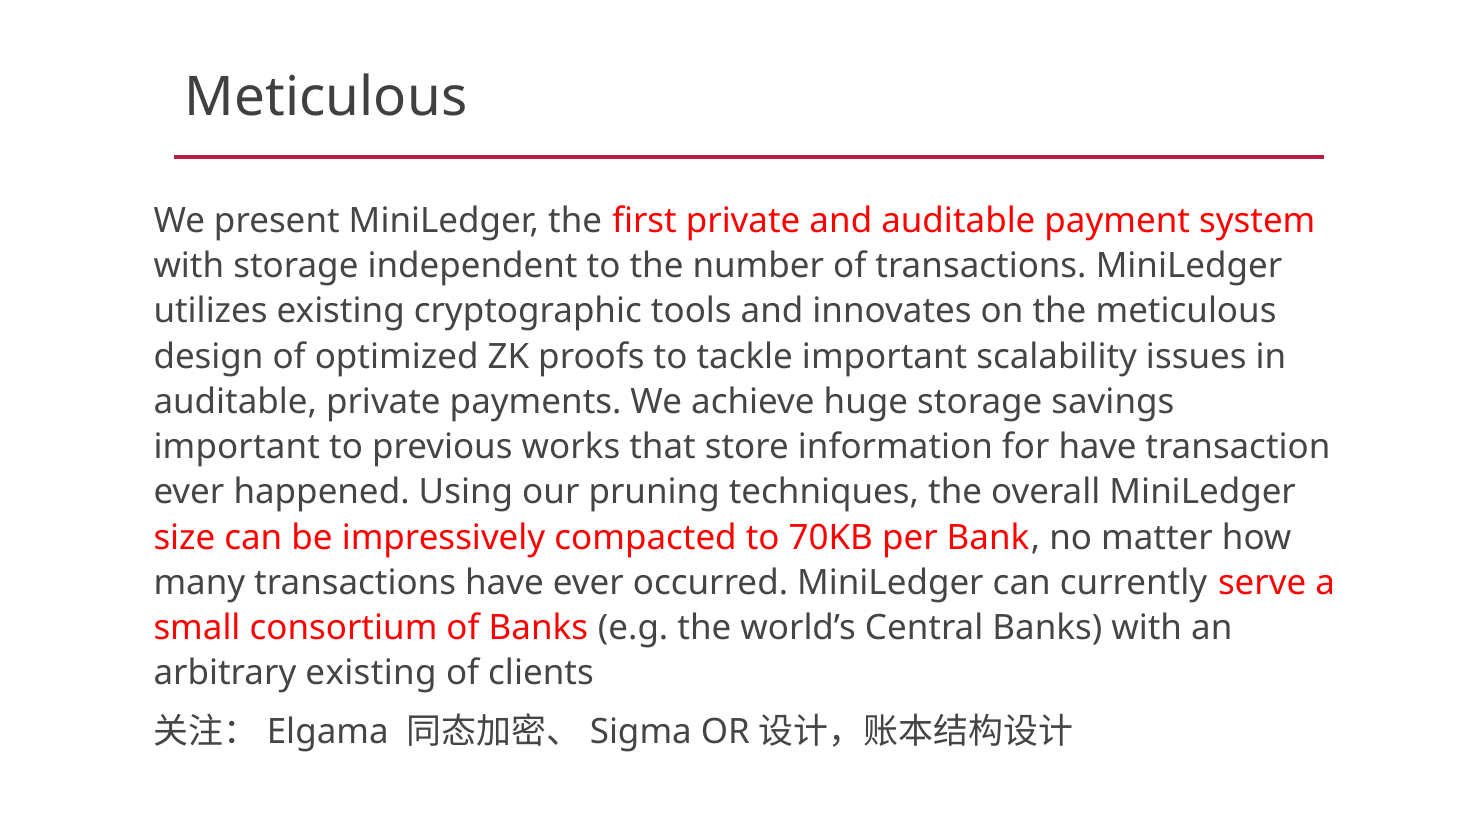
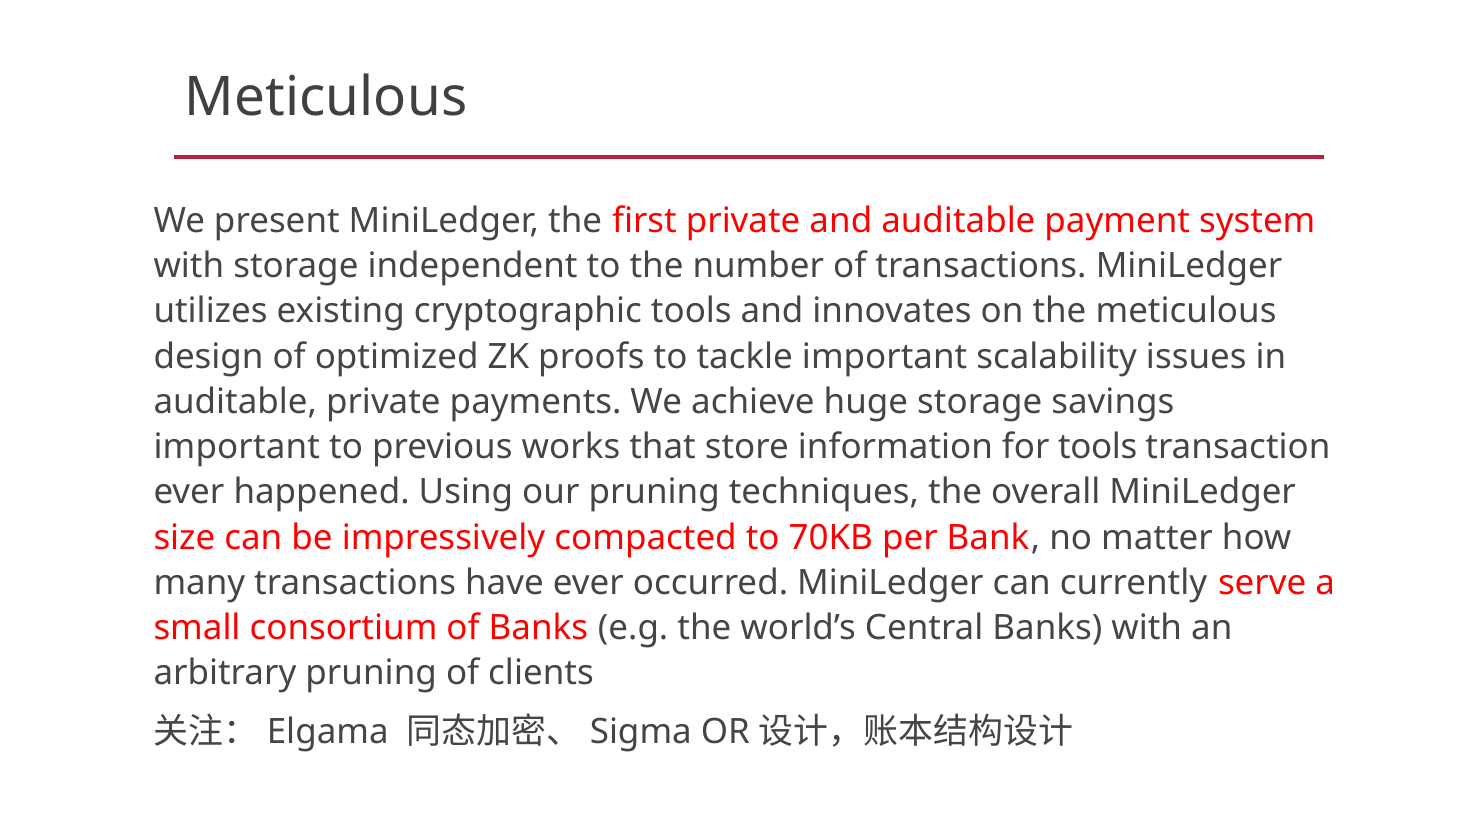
for have: have -> tools (1098, 447)
arbitrary existing: existing -> pruning (371, 673)
